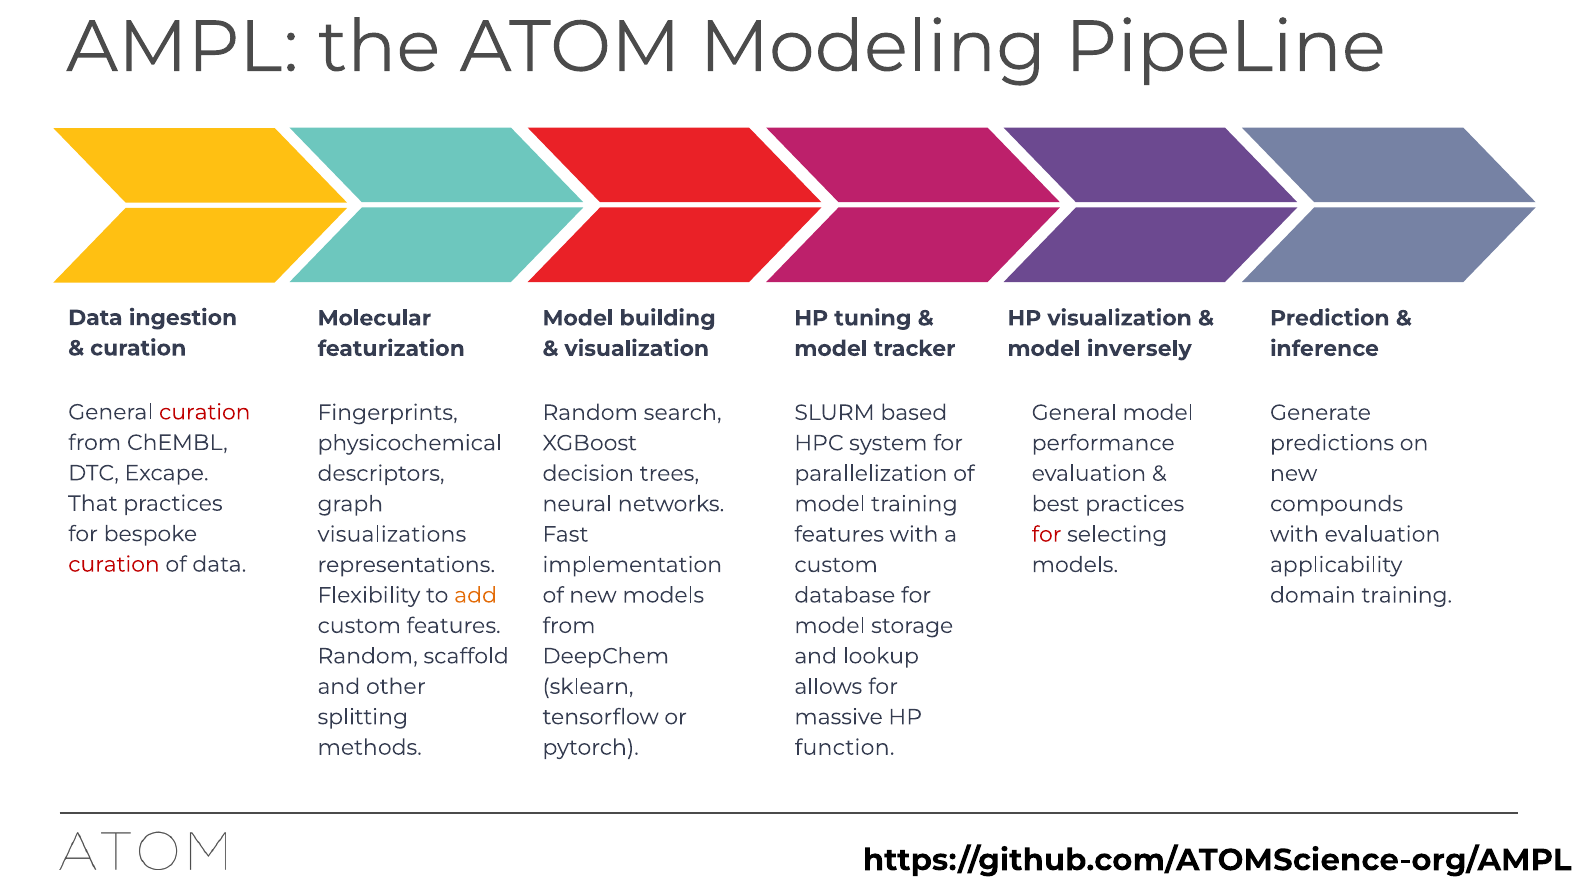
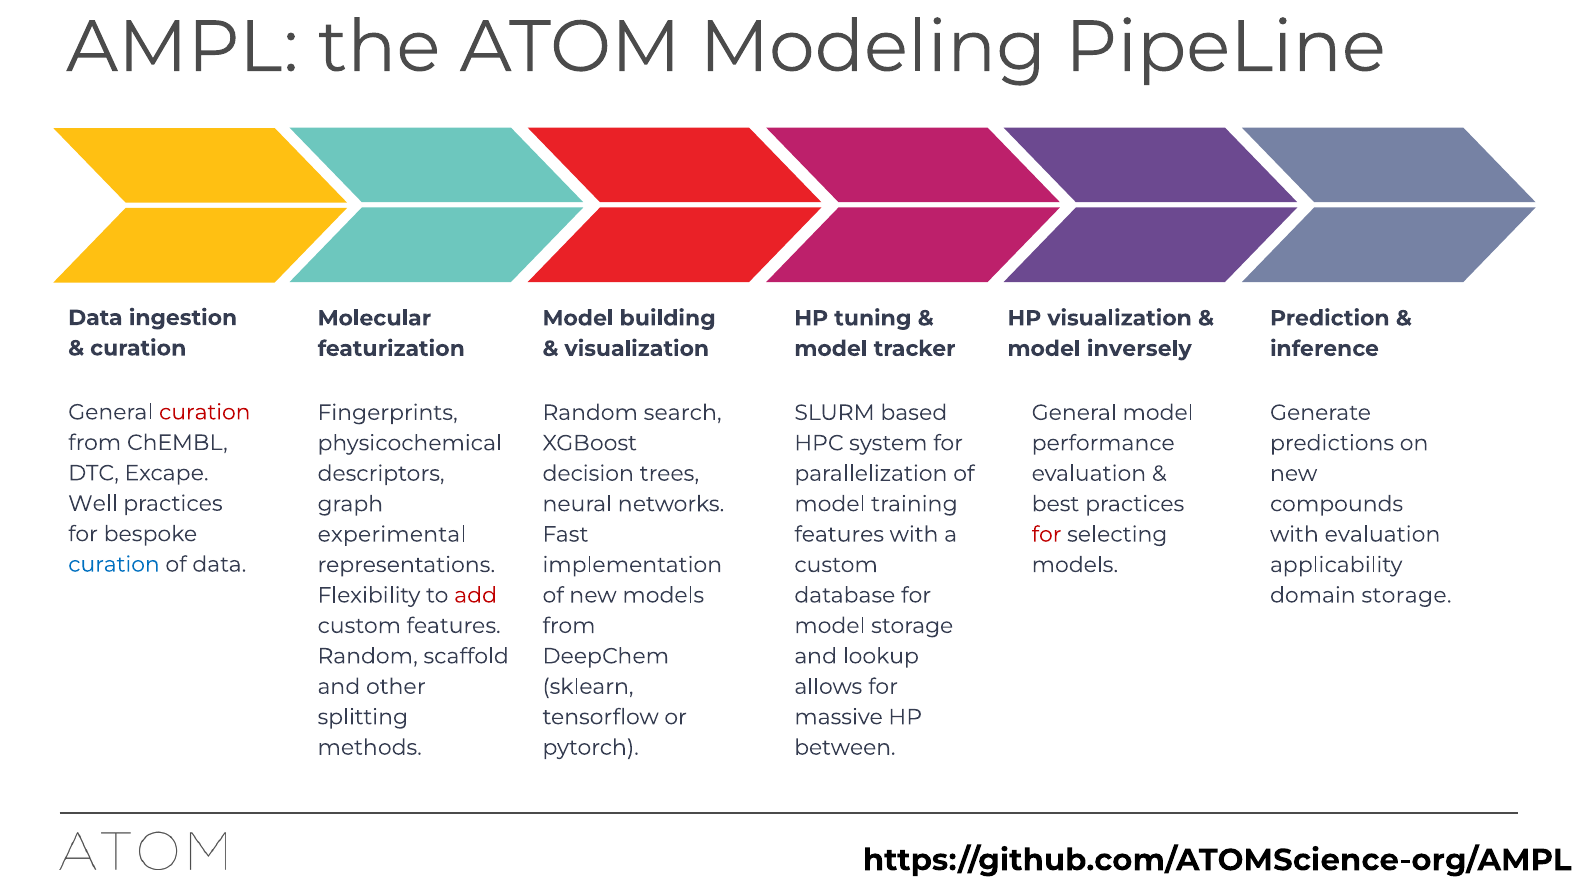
That: That -> Well (93, 504)
visualizations: visualizations -> experimental (392, 535)
curation colour: red -> blue (114, 565)
add colour: orange -> red (476, 595)
domain training: training -> storage (1407, 595)
function: function -> between (845, 748)
